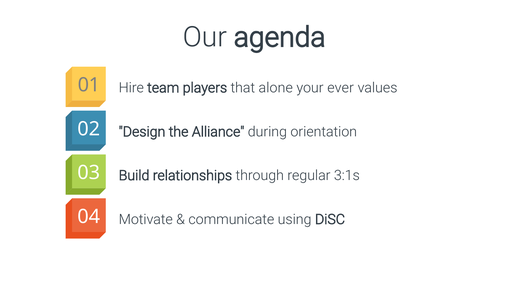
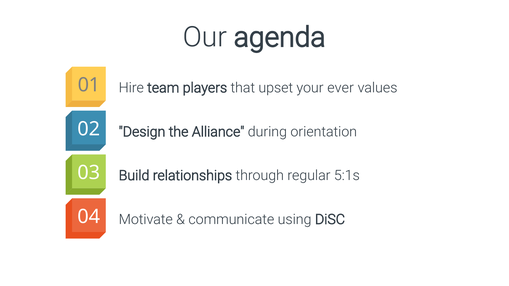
alone: alone -> upset (276, 88)
3:1s: 3:1s -> 5:1s (347, 176)
